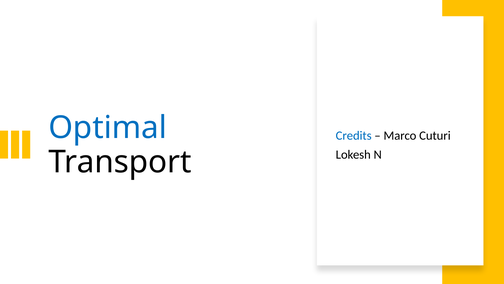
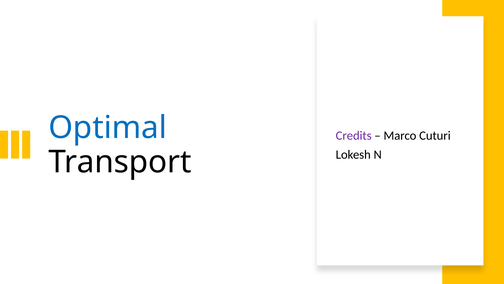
Credits colour: blue -> purple (354, 135)
